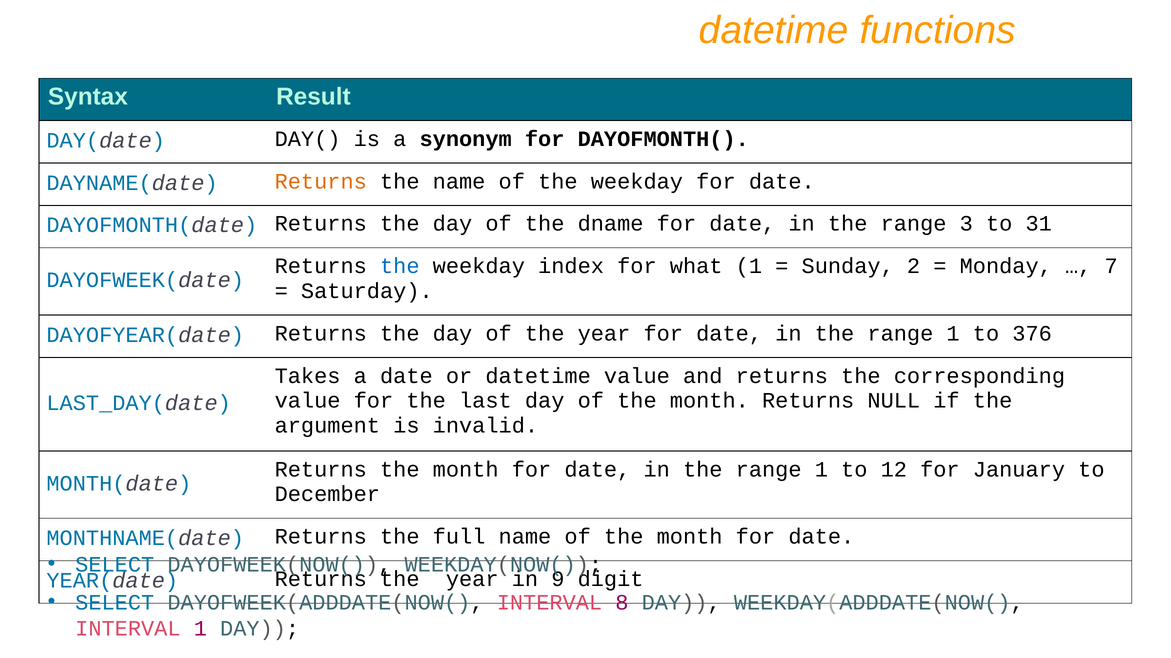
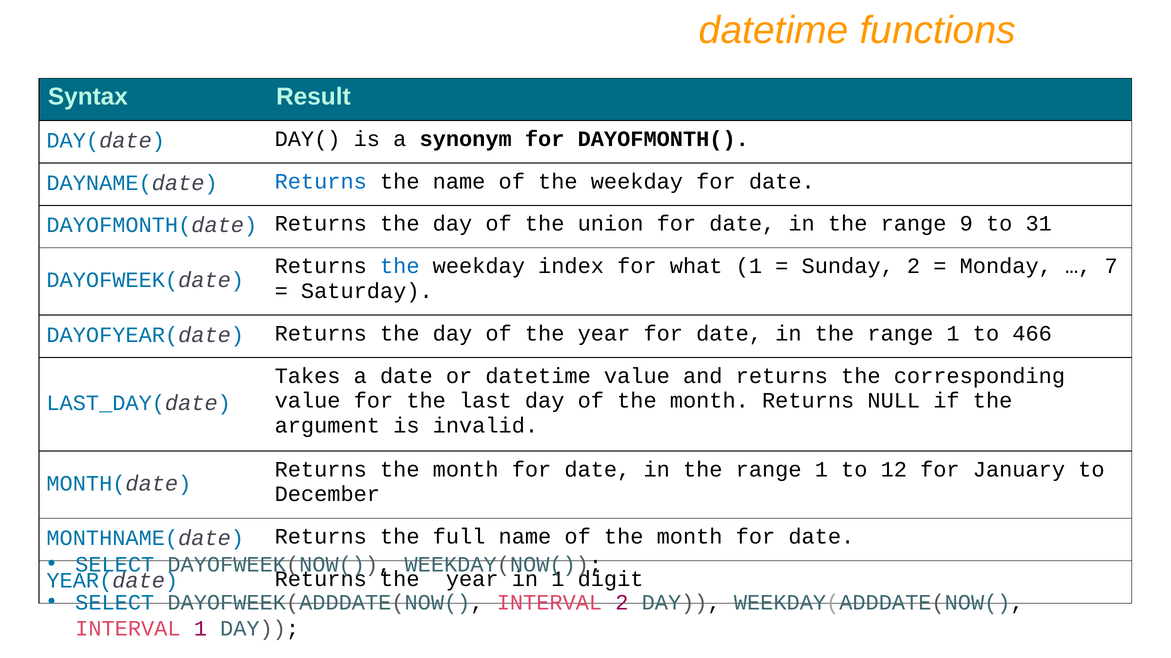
Returns colour: orange -> blue (321, 182)
dname: dname -> union (611, 224)
3: 3 -> 9 (966, 224)
376: 376 -> 466 (1032, 334)
in 9: 9 -> 1 (558, 580)
INTERVAL 8: 8 -> 2 (622, 603)
